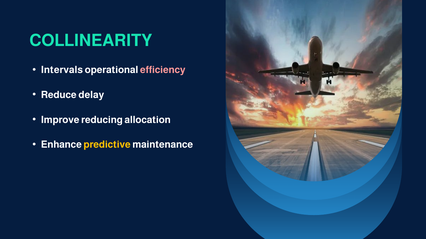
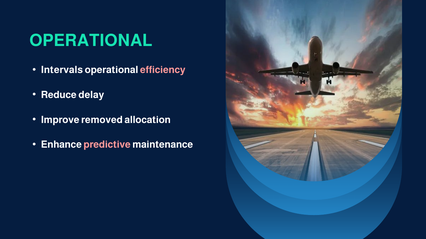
COLLINEARITY: COLLINEARITY -> OPERATIONAL (91, 41)
reducing: reducing -> removed (102, 120)
predictive colour: yellow -> pink (107, 145)
